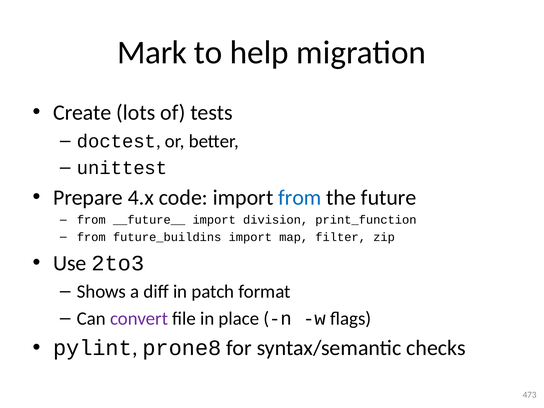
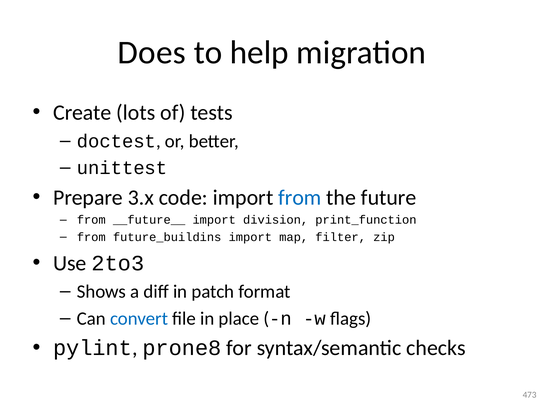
Mark: Mark -> Does (152, 53)
4.x: 4.x -> 3.x (141, 198)
convert colour: purple -> blue (139, 319)
